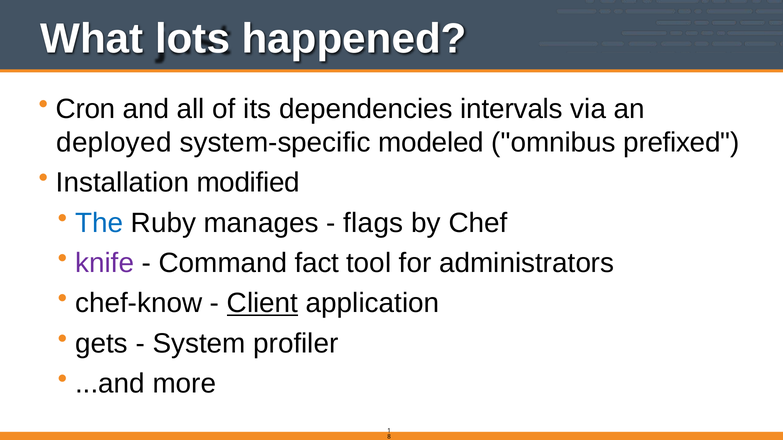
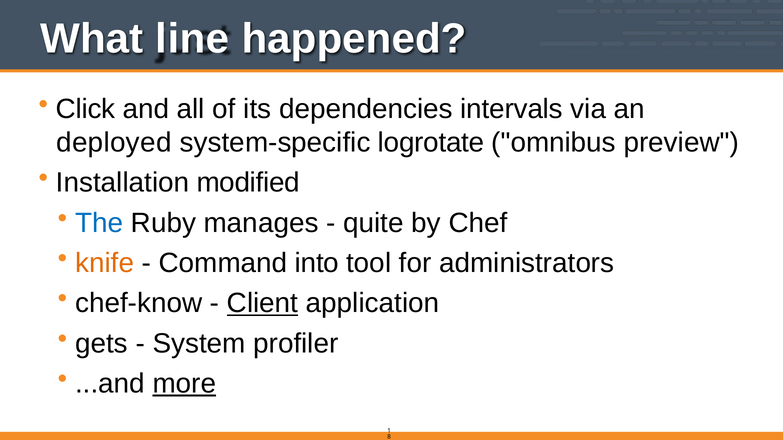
lots: lots -> line (192, 39)
Cron: Cron -> Click (86, 109)
modeled: modeled -> logrotate (431, 143)
prefixed: prefixed -> preview (681, 143)
flags: flags -> quite (373, 223)
knife colour: purple -> orange (105, 263)
fact: fact -> into (317, 263)
more underline: none -> present (184, 384)
